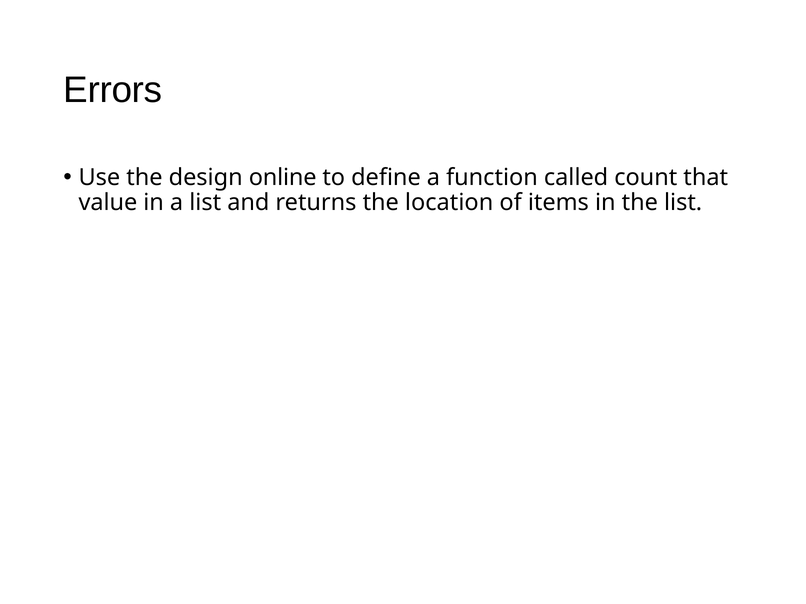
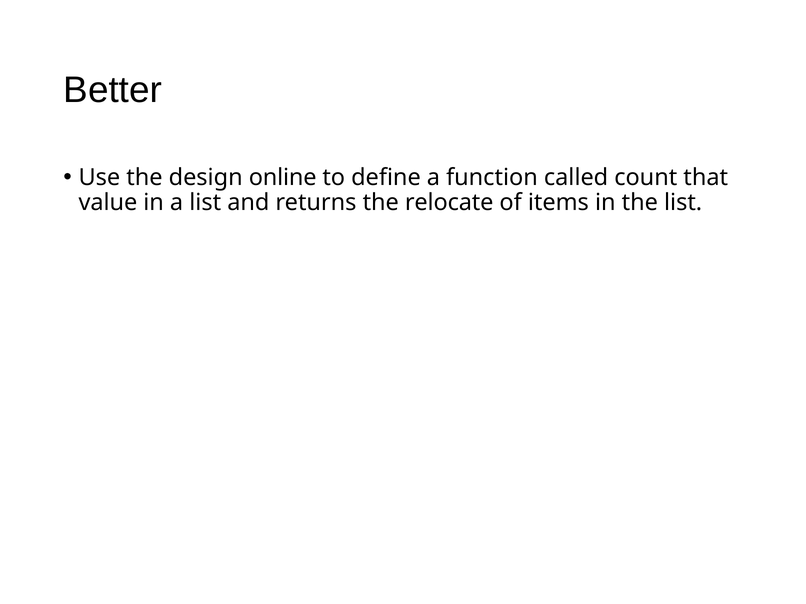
Errors: Errors -> Better (113, 90)
location: location -> relocate (449, 203)
